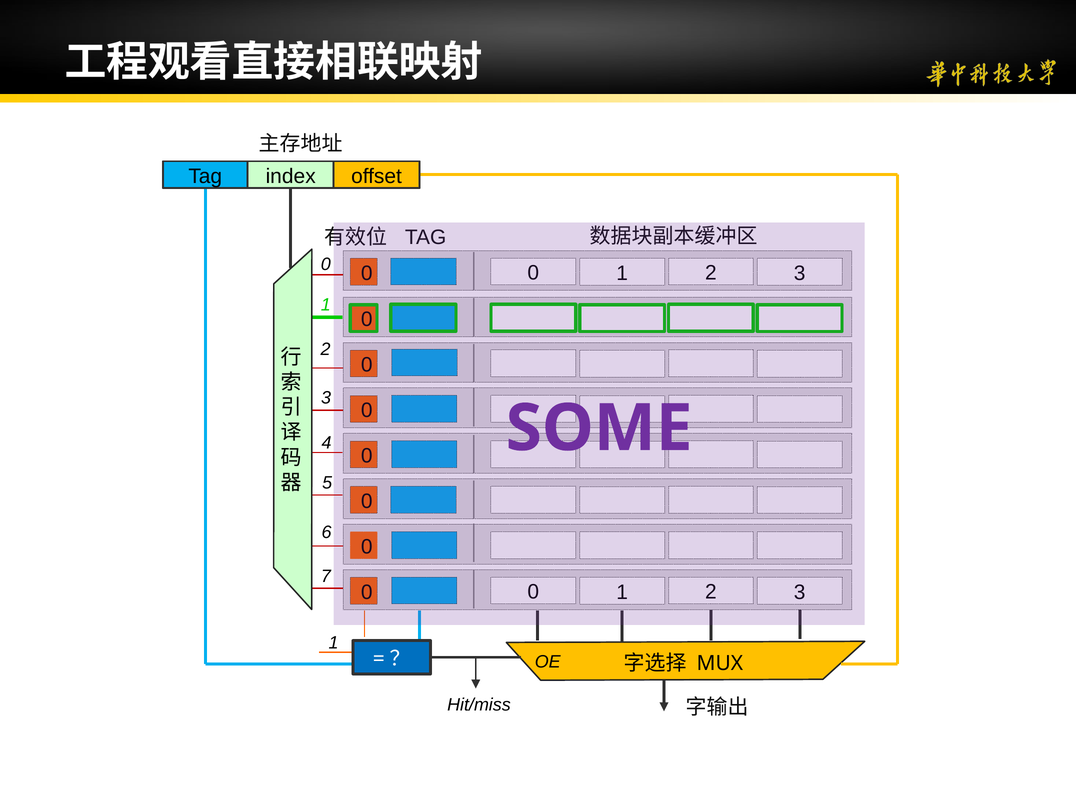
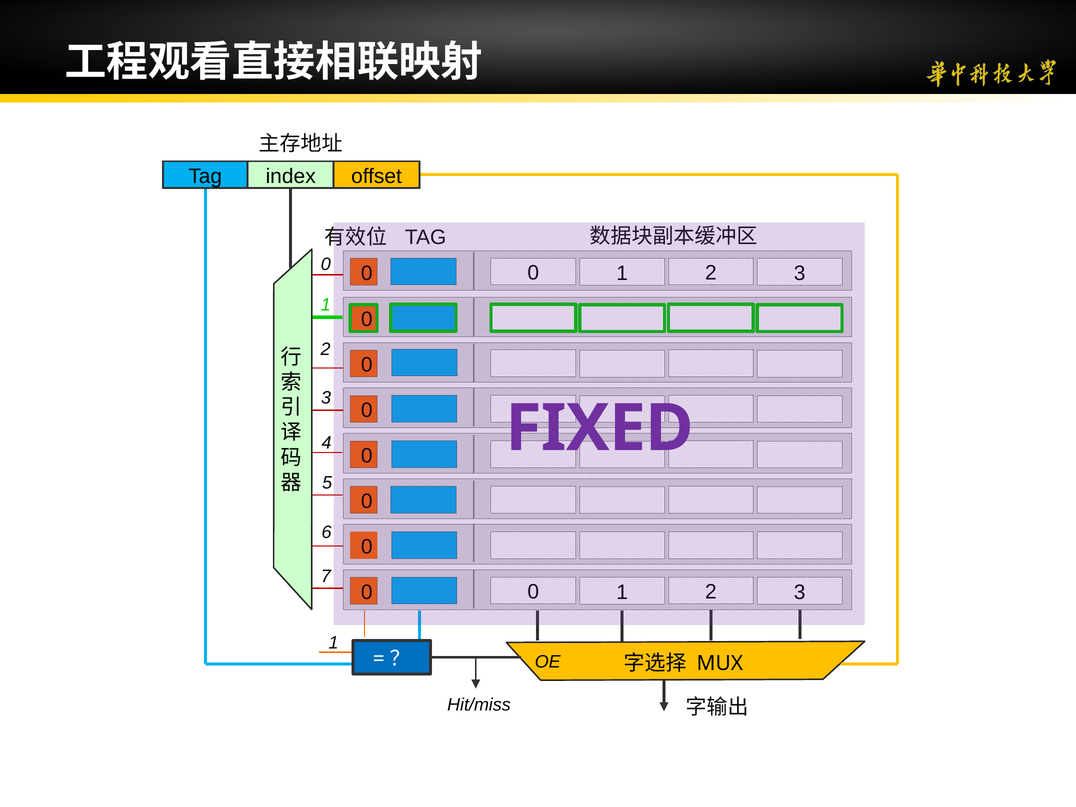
SOME: SOME -> FIXED (599, 428)
